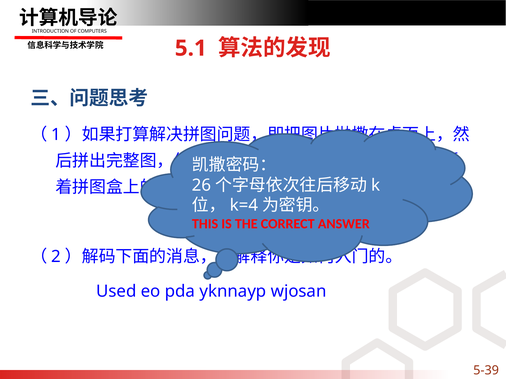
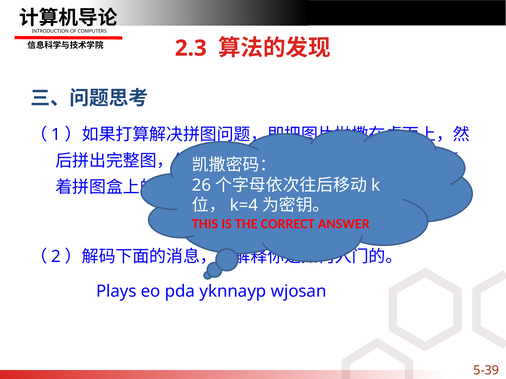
5.1: 5.1 -> 2.3 (191, 48)
Used: Used -> Plays (116, 292)
